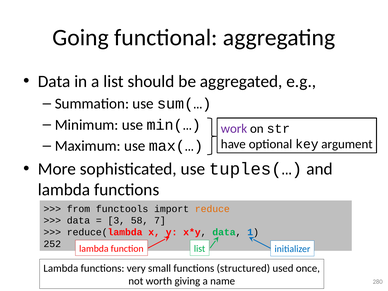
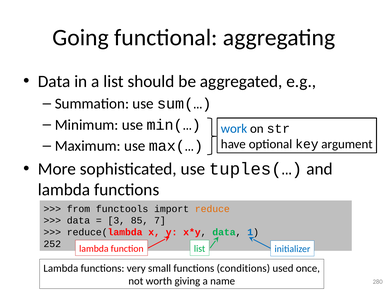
work colour: purple -> blue (234, 129)
58: 58 -> 85 (140, 221)
structured: structured -> conditions (243, 268)
